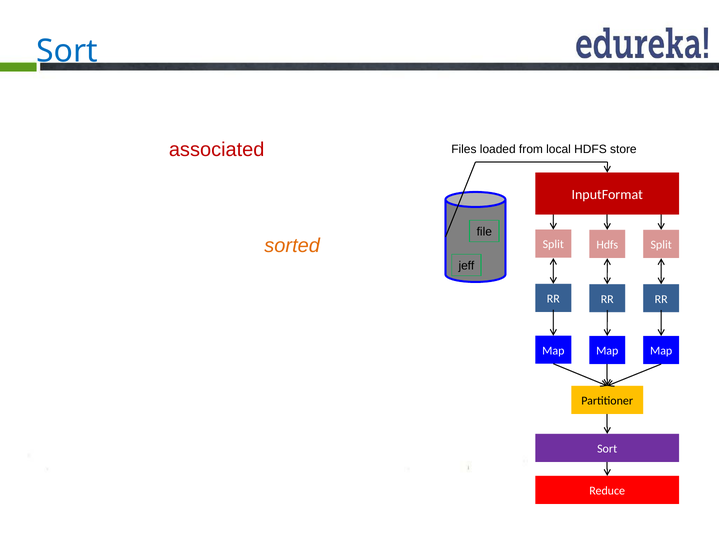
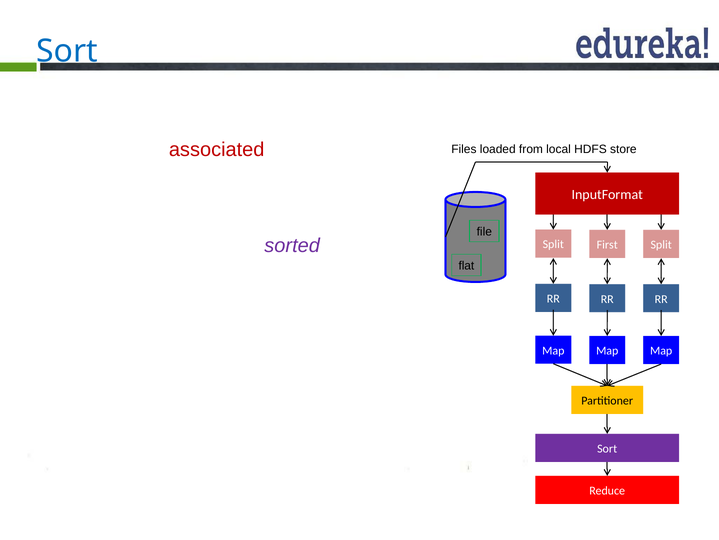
sorted colour: orange -> purple (292, 245)
Split Hdfs: Hdfs -> First (607, 244)
jeff: jeff -> flat (466, 265)
